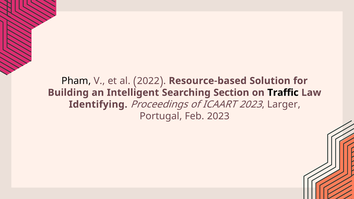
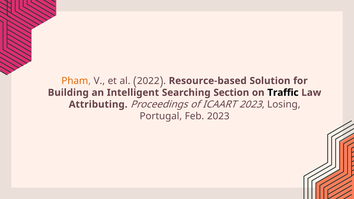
Pham colour: black -> orange (76, 81)
Identifying: Identifying -> Attributing (98, 104)
Larger: Larger -> Losing (284, 104)
